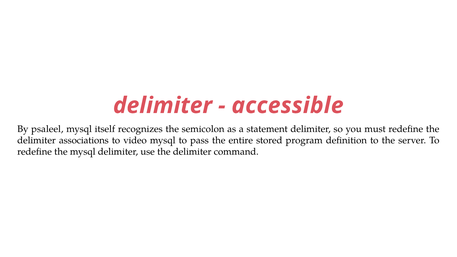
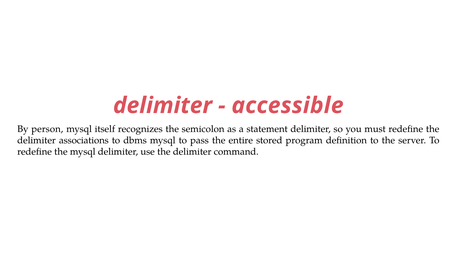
psaleel: psaleel -> person (47, 129)
video: video -> dbms (135, 140)
